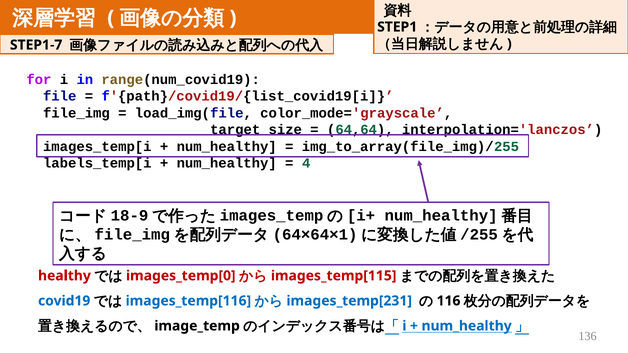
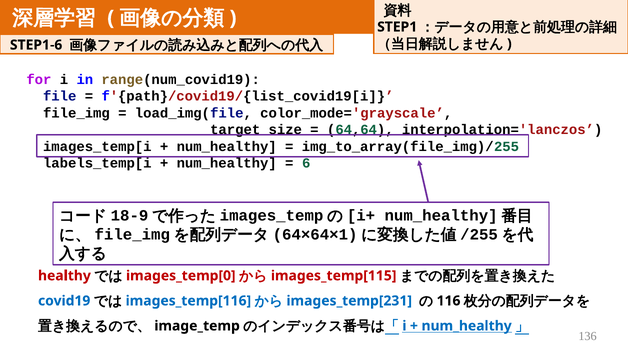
STEP1-7: STEP1-7 -> STEP1-6 (36, 45)
4: 4 -> 6 (306, 163)
